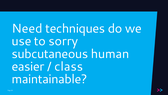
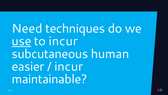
use underline: none -> present (21, 41)
to sorry: sorry -> incur (63, 41)
class: class -> incur (69, 66)
